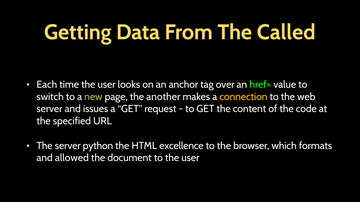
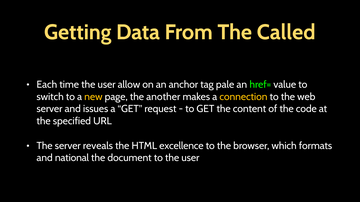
looks: looks -> allow (129, 85)
over: over -> pale (225, 85)
new colour: light green -> yellow (93, 97)
python: python -> reveals (98, 146)
allowed: allowed -> national (72, 158)
